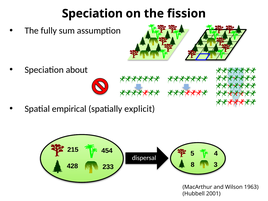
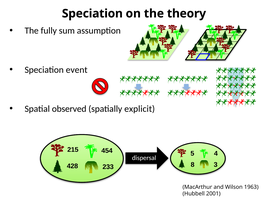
fission: fission -> theory (187, 14)
about: about -> event (77, 70)
empirical: empirical -> observed (69, 109)
